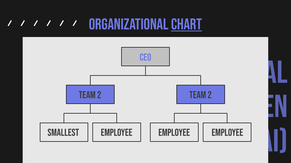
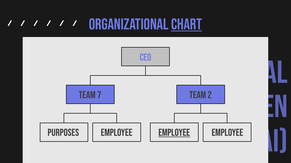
2: 2 -> 7 (99, 95)
smallest: smallest -> purposes (63, 133)
employee underline: none -> present (174, 133)
